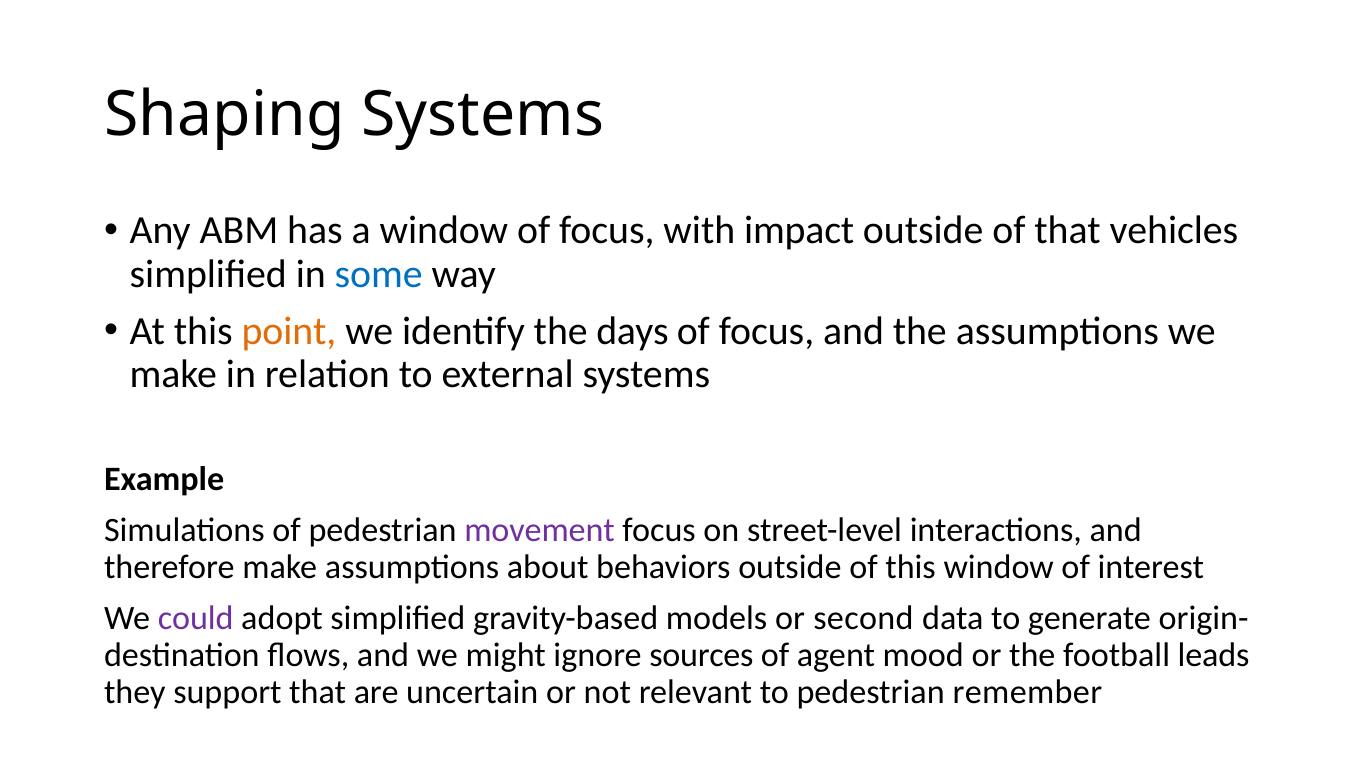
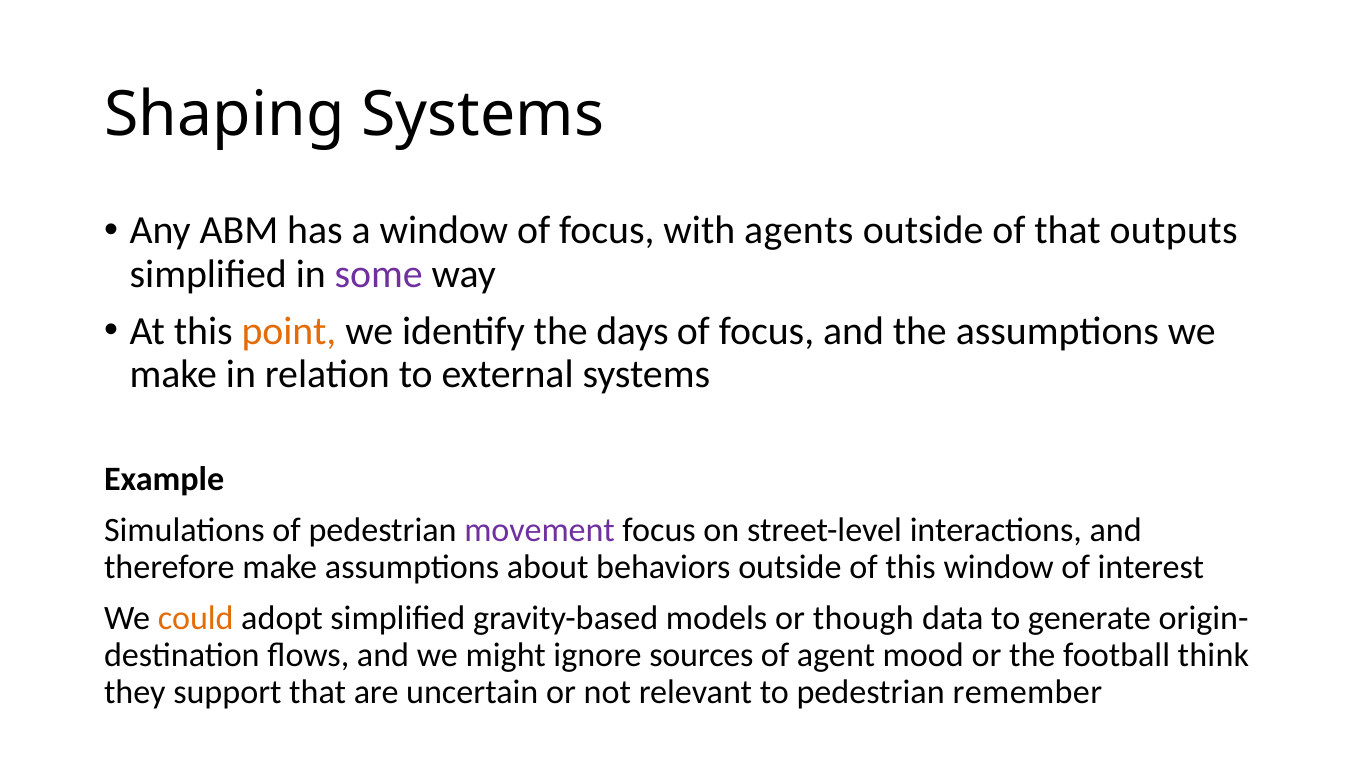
impact: impact -> agents (799, 231)
vehicles: vehicles -> outputs (1174, 231)
some colour: blue -> purple (379, 274)
could colour: purple -> orange (196, 618)
second: second -> though (863, 618)
leads: leads -> think (1213, 655)
